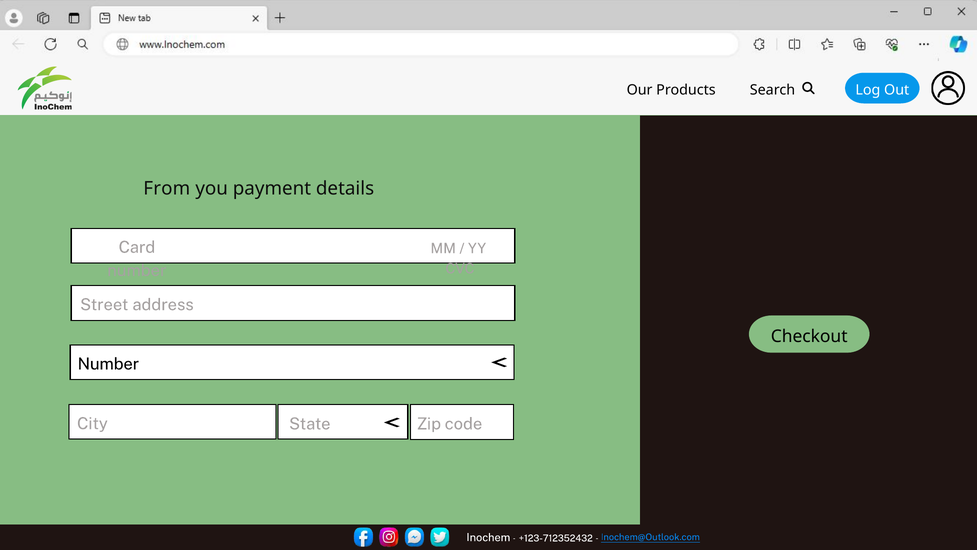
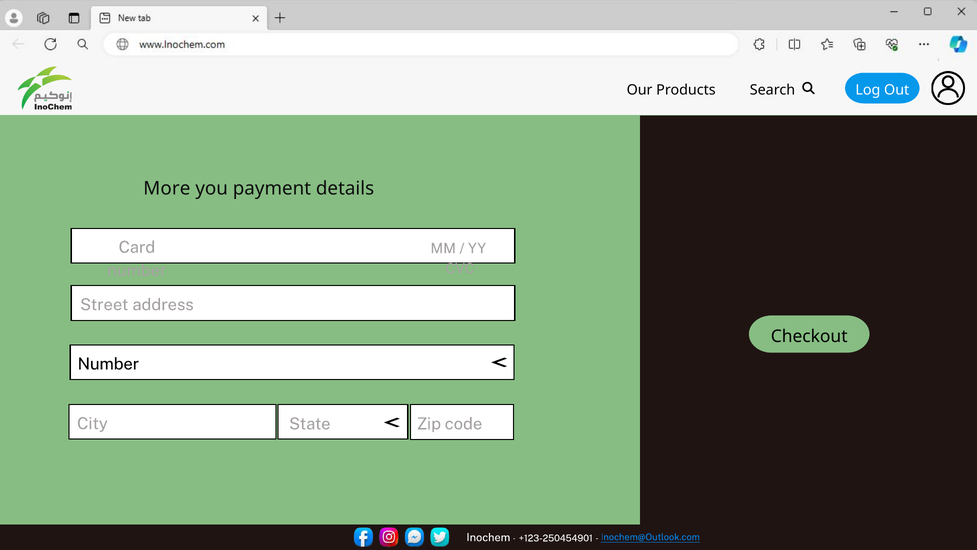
From: From -> More (167, 188)
+123-712352432: +123-712352432 -> +123-250454901 (556, 538)
